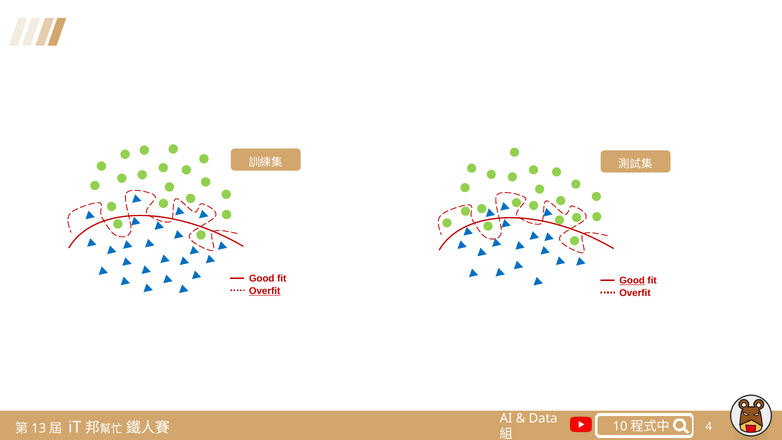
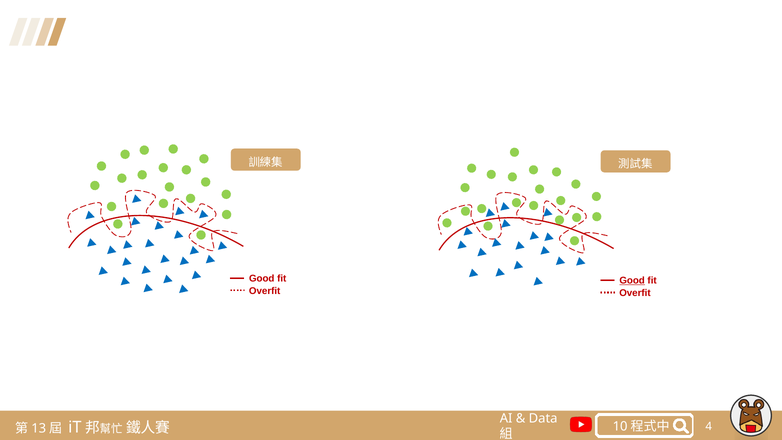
Overfit underline: present -> none (265, 291)
